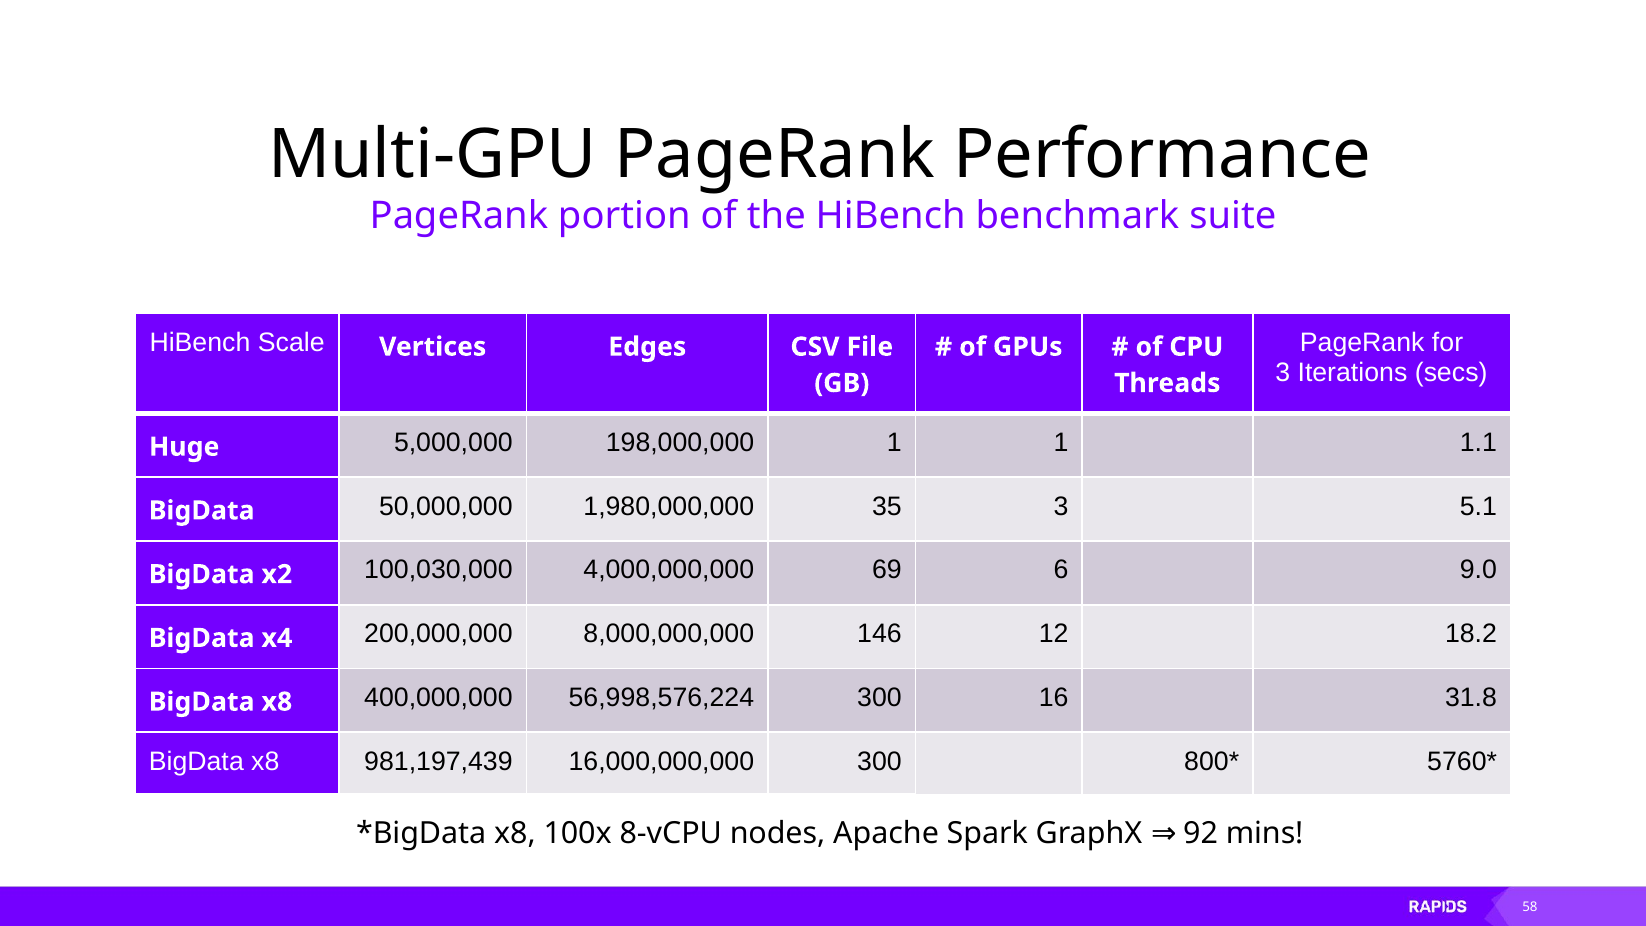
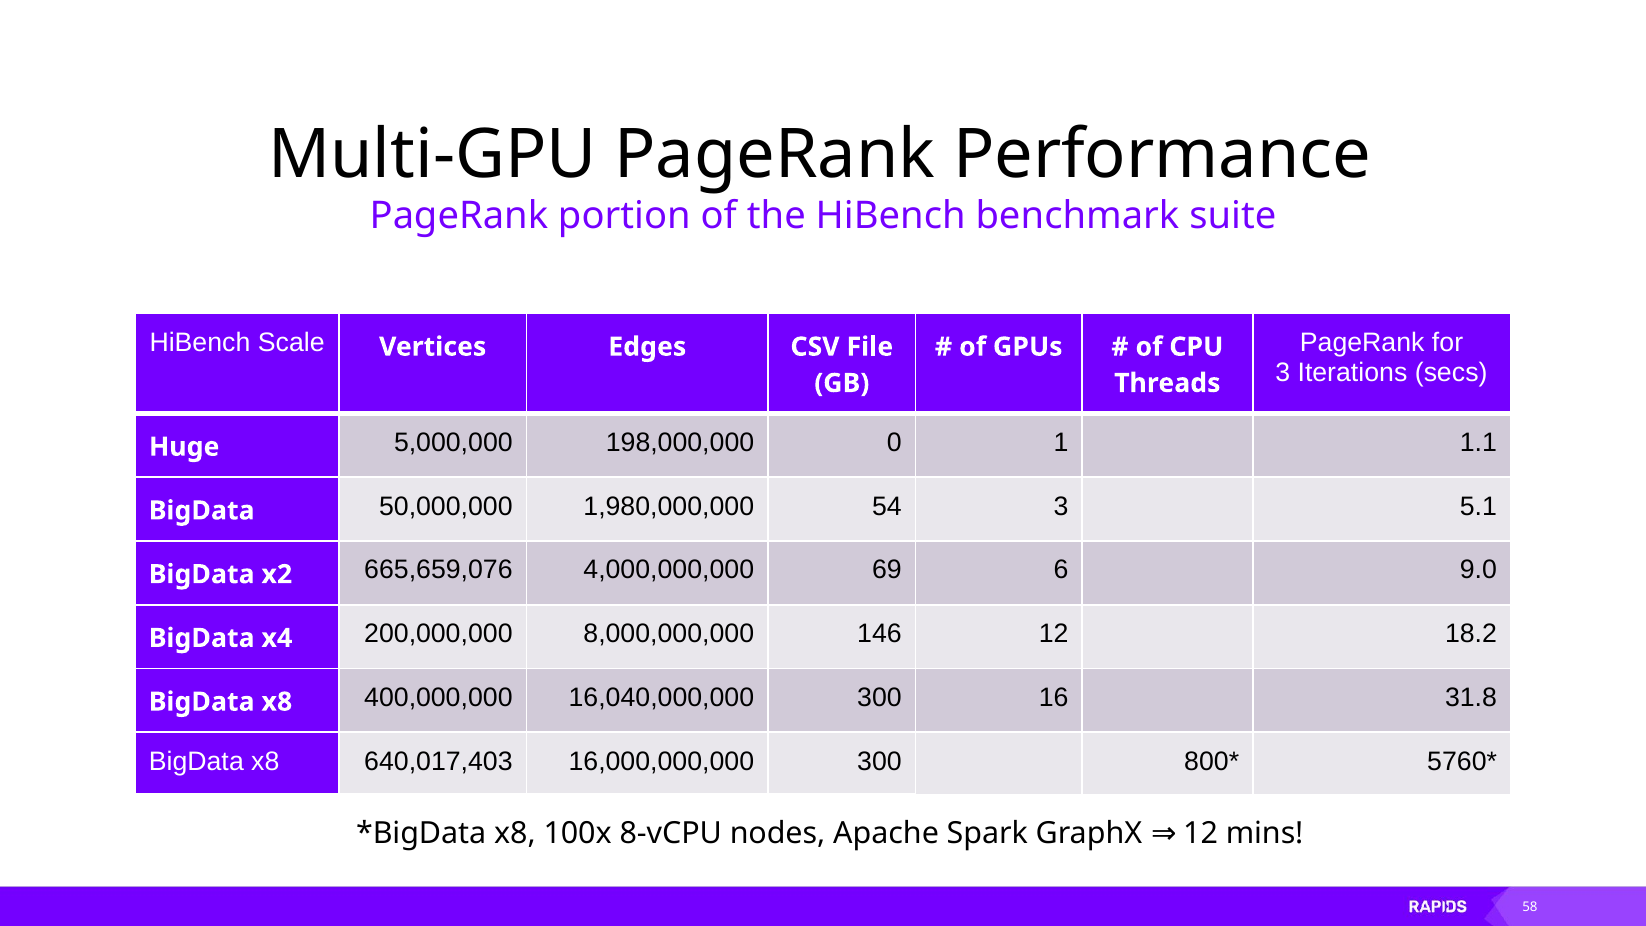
198,000,000 1: 1 -> 0 (894, 443)
35: 35 -> 54 (887, 506)
100,030,000: 100,030,000 -> 665,659,076 (438, 570)
56,998,576,224: 56,998,576,224 -> 16,040,000,000 (661, 697)
981,197,439: 981,197,439 -> 640,017,403 (438, 761)
GraphX 92: 92 -> 12 (1201, 833)
